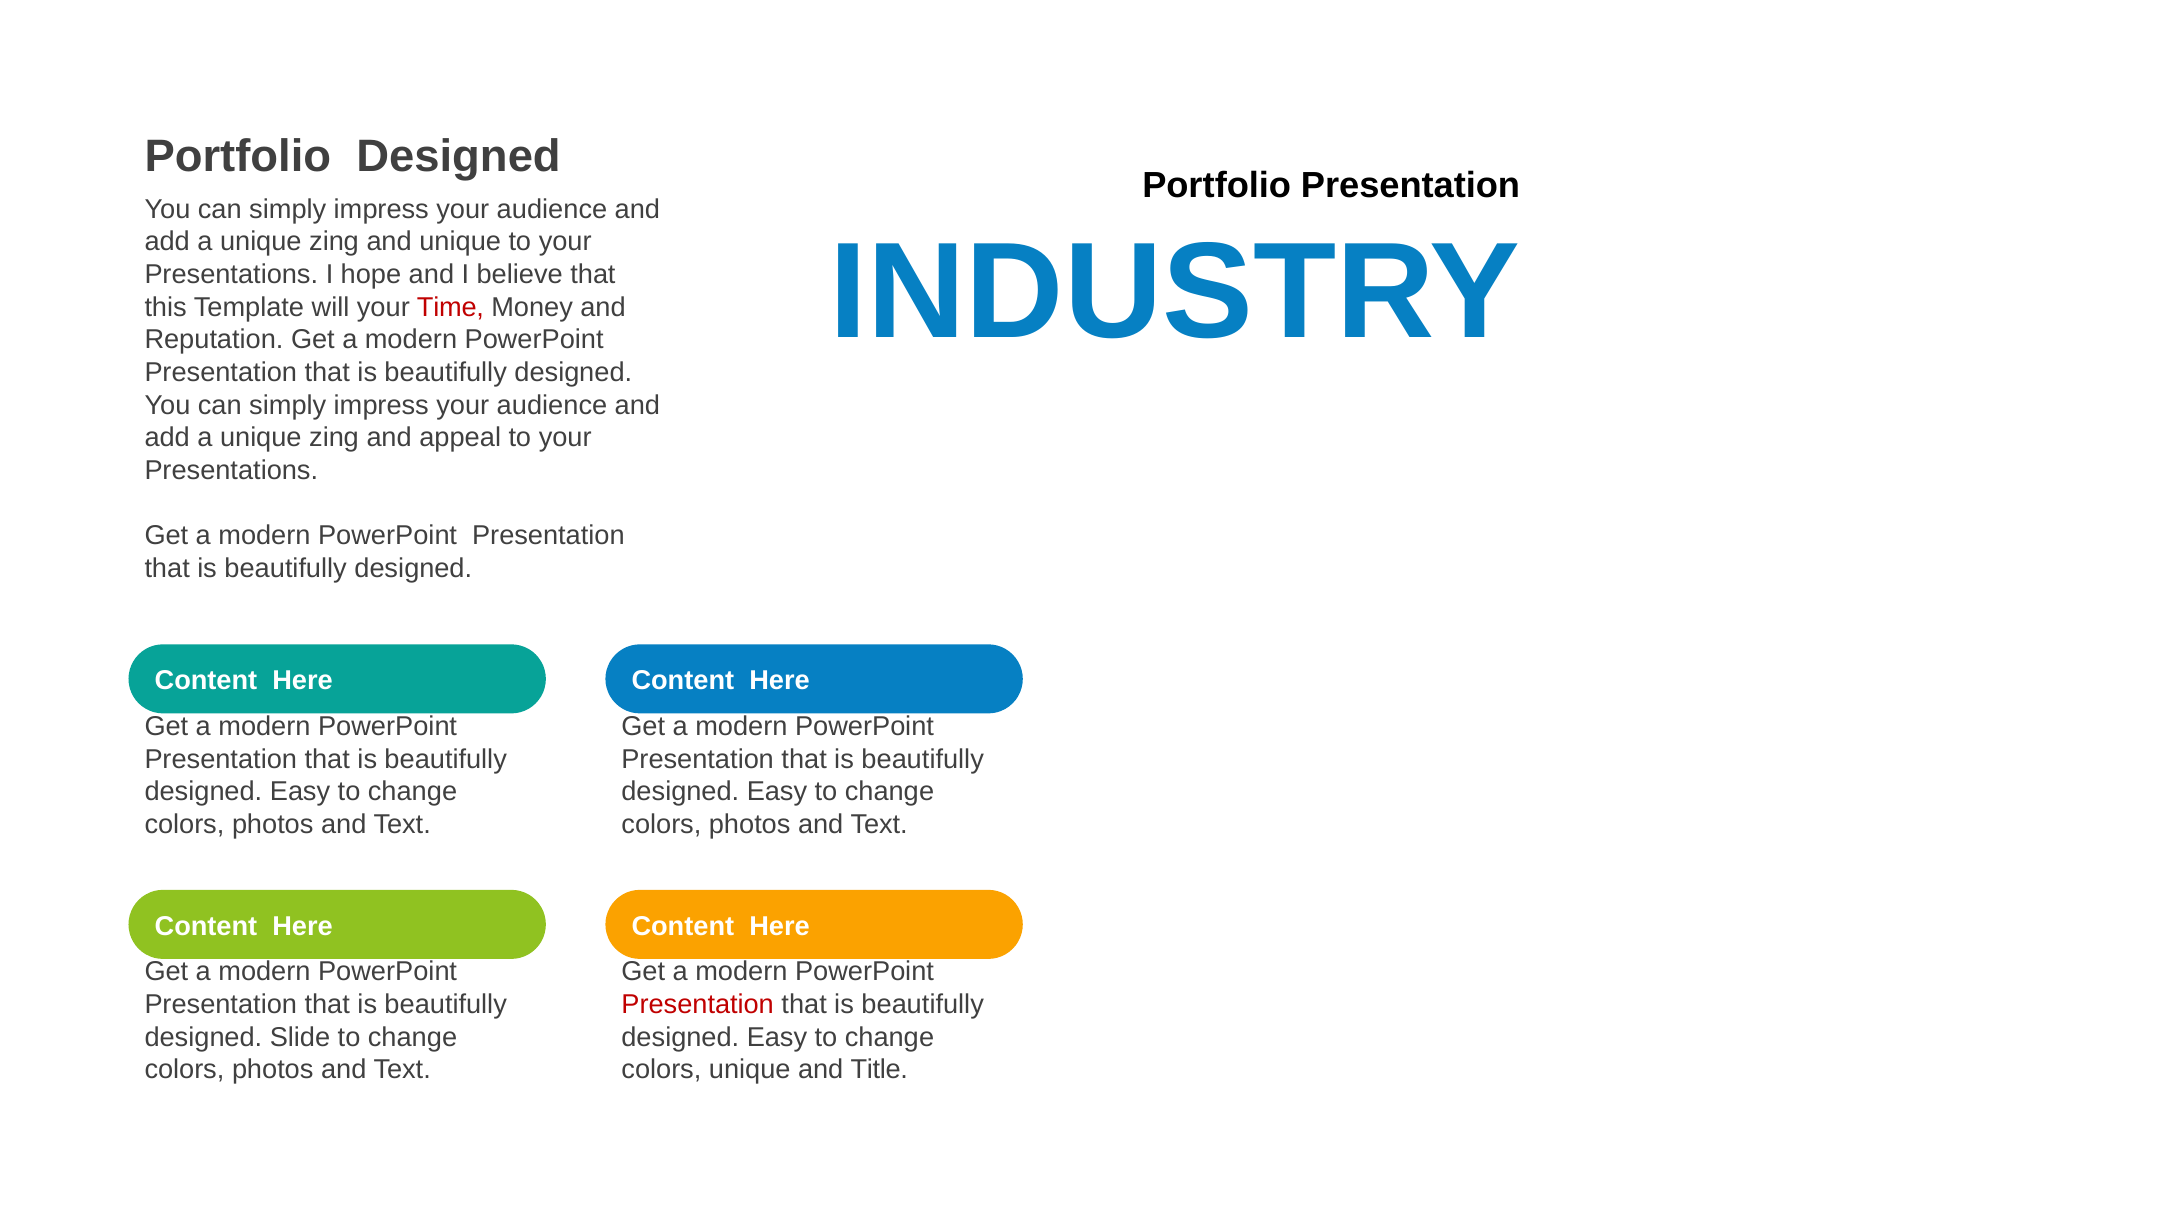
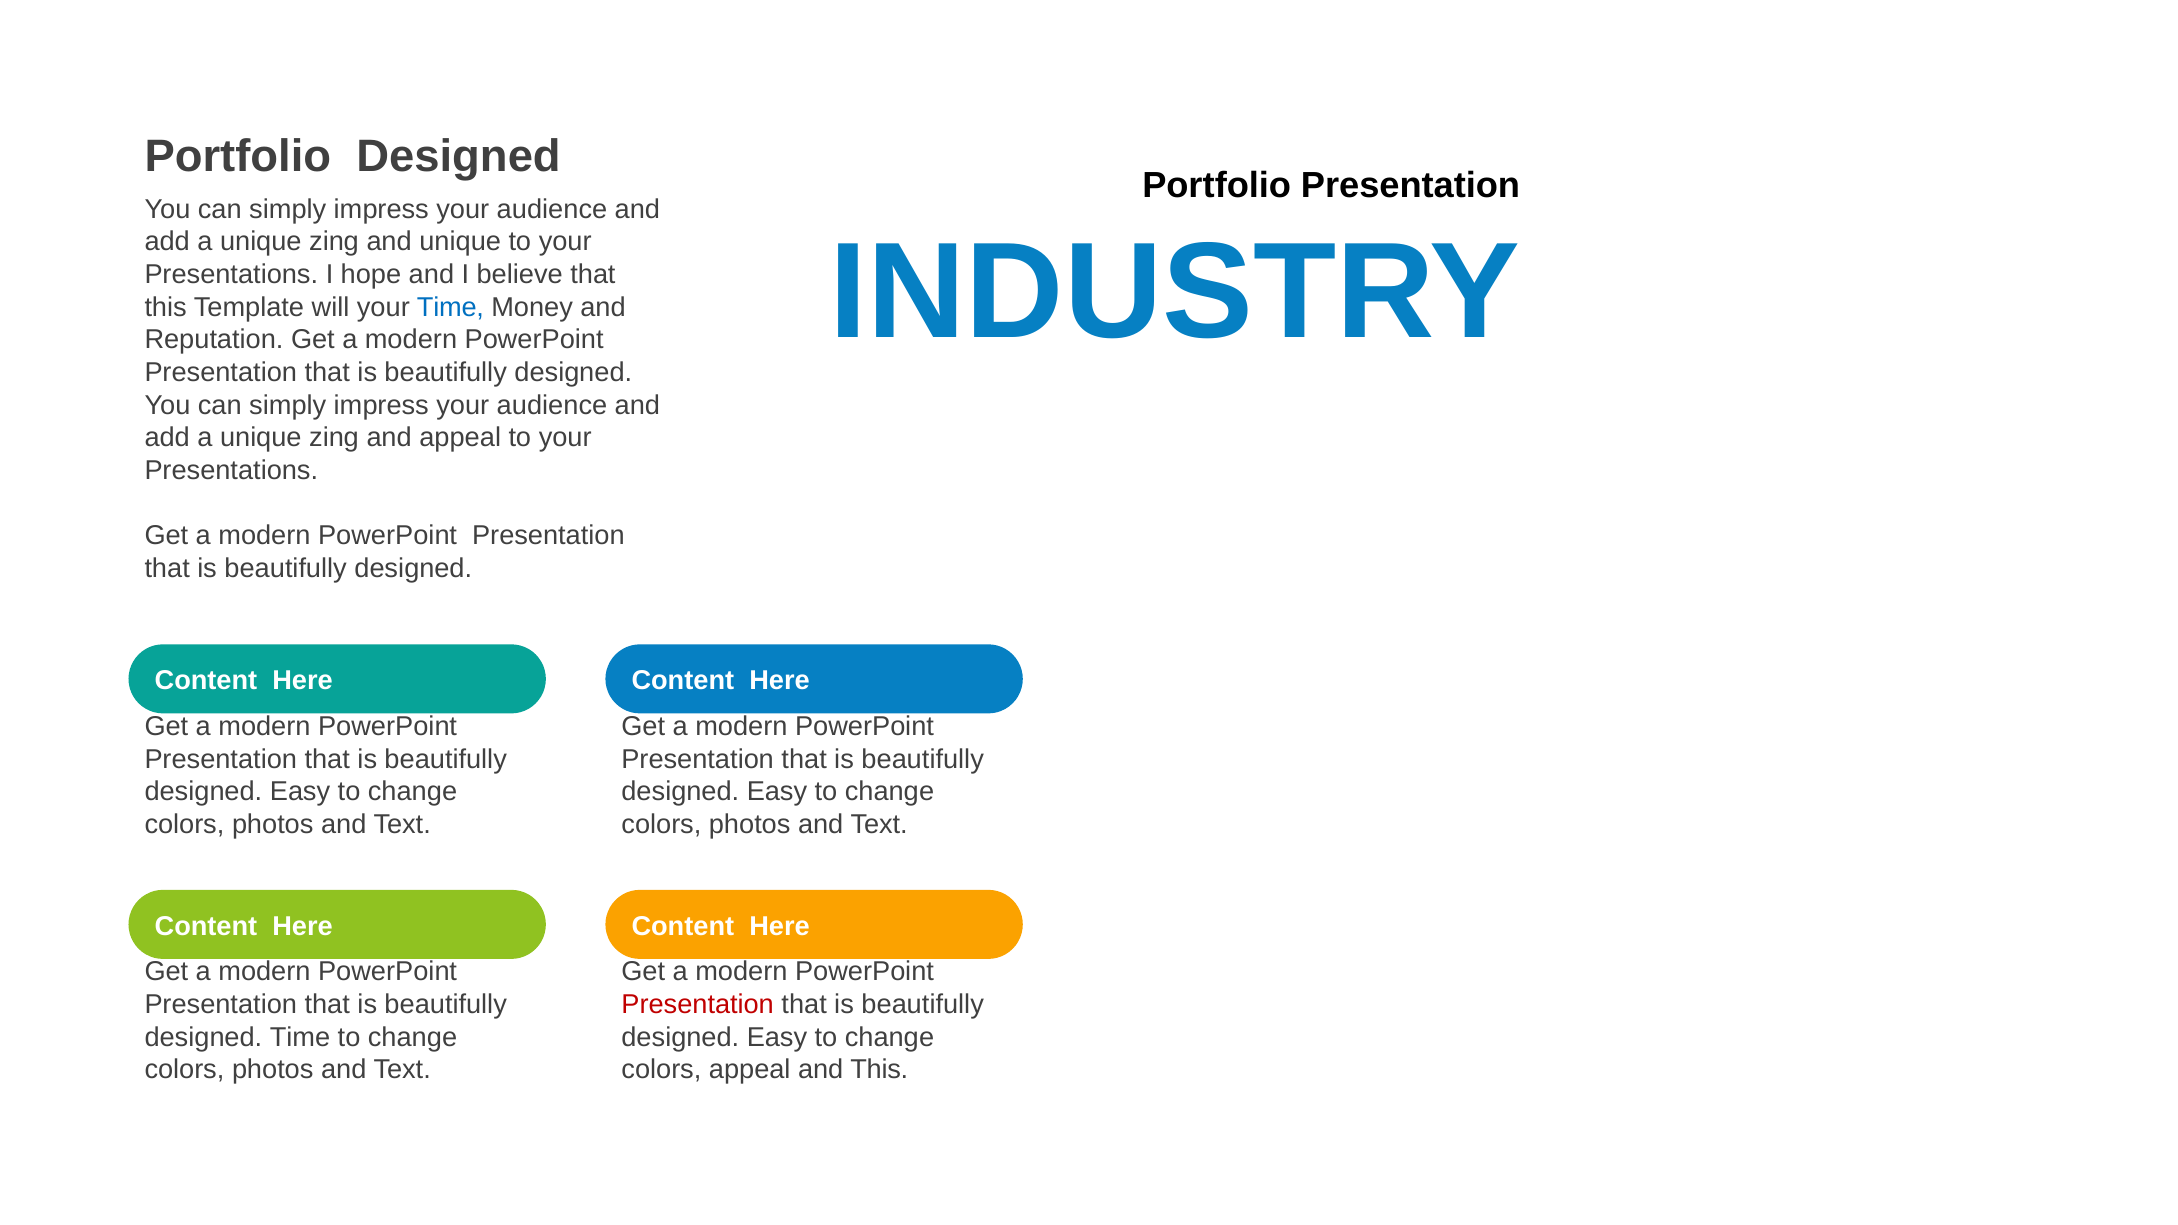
Time colour: red -> blue (450, 307)
designed Slide: Slide -> Time (300, 1037)
colors unique: unique -> appeal (750, 1070)
and Title: Title -> This (879, 1070)
